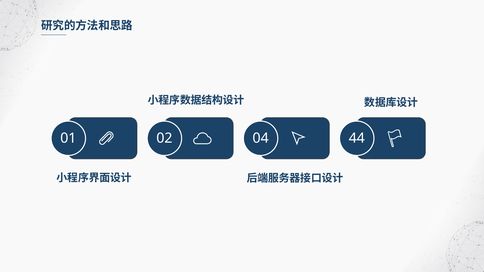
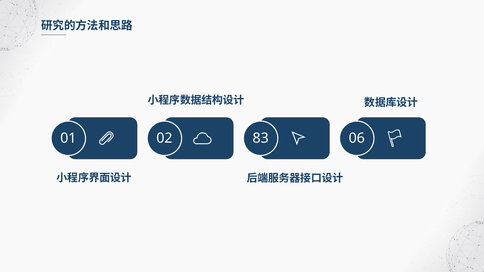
04: 04 -> 83 (261, 138)
44: 44 -> 06 (357, 138)
